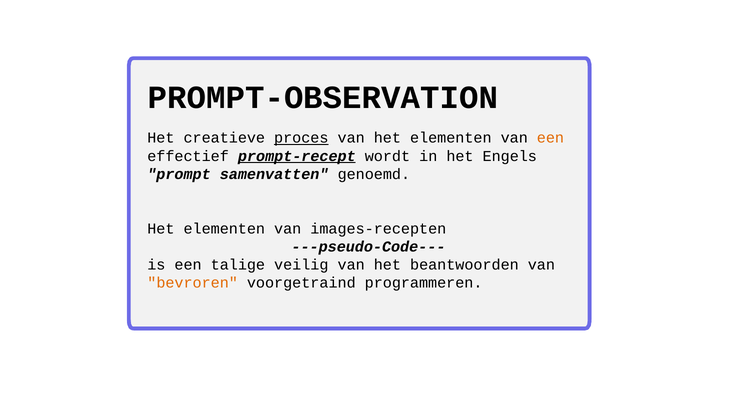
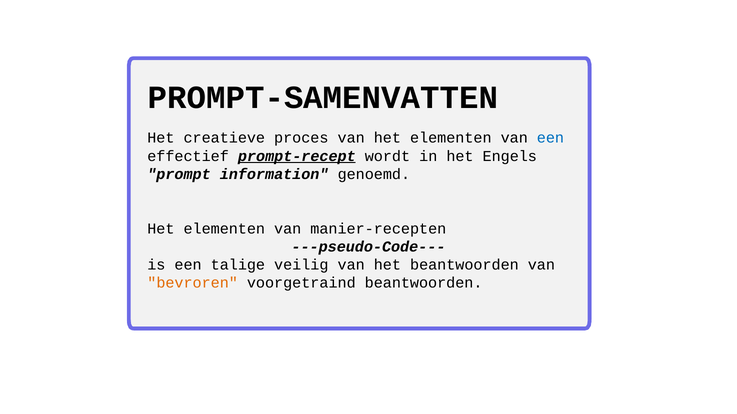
PROMPT-OBSERVATION: PROMPT-OBSERVATION -> PROMPT-SAMENVATTEN (323, 98)
proces underline: present -> none (301, 138)
een colour: orange -> blue (550, 138)
samenvatten: samenvatten -> information (274, 174)
images-recepten: images-recepten -> manier-recepten (378, 229)
voorgetraind programmeren: programmeren -> beantwoorden (424, 283)
